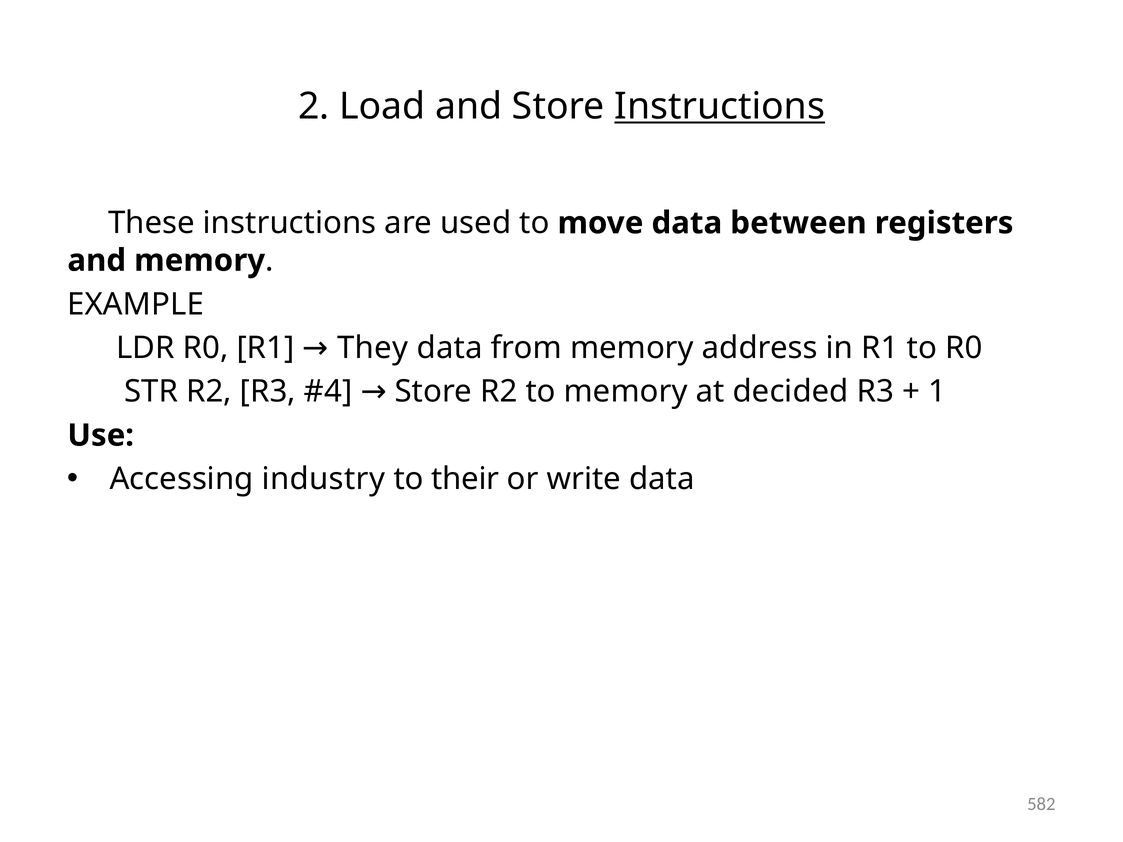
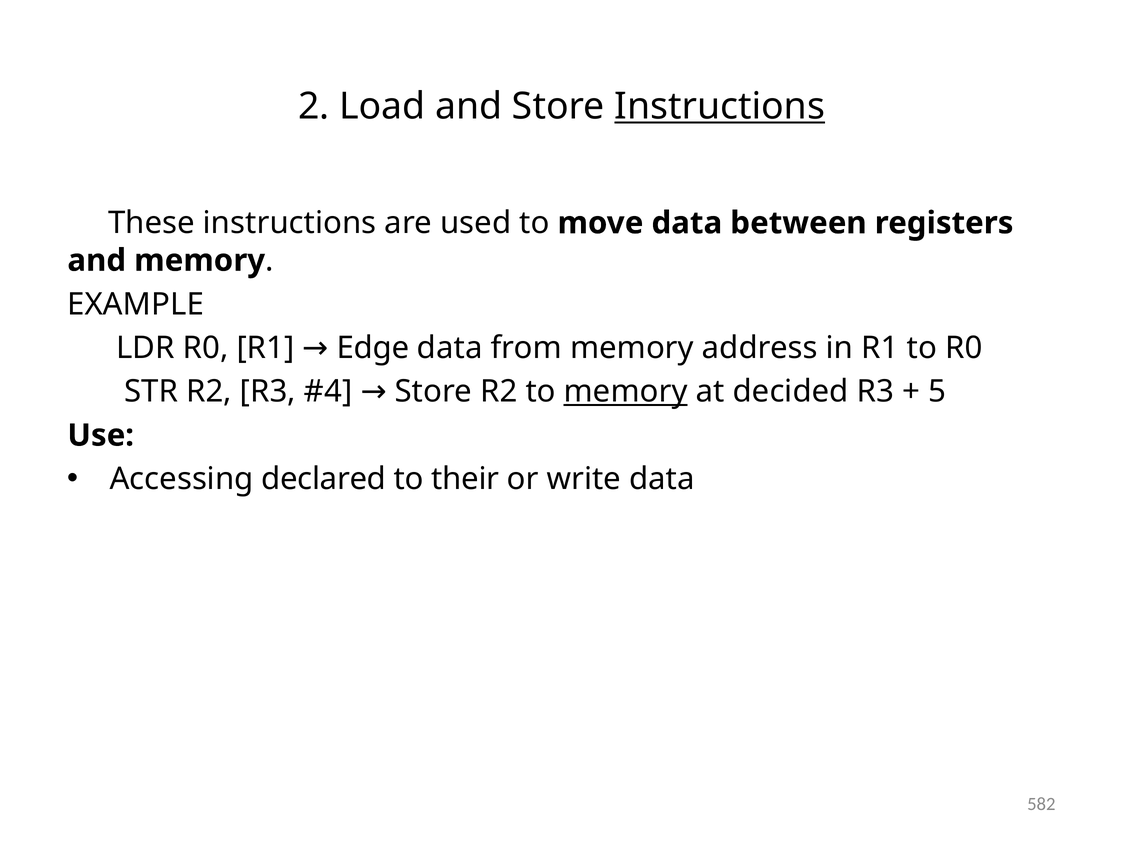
They: They -> Edge (373, 348)
memory underline: none -> present (626, 392)
1: 1 -> 5 (937, 392)
industry: industry -> declared (324, 479)
